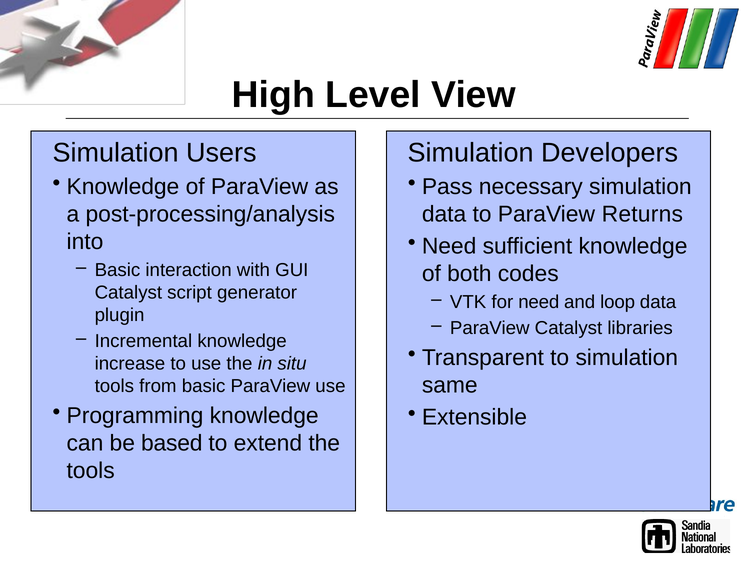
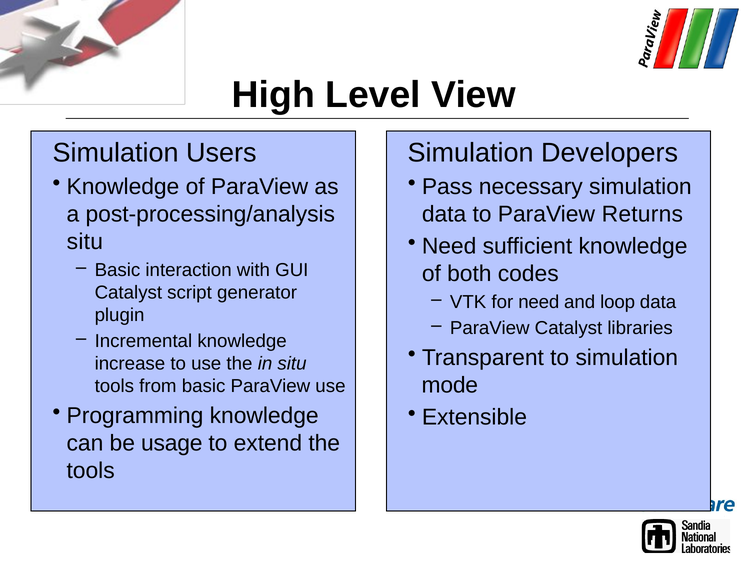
into: into -> situ (85, 242)
same: same -> mode (450, 385)
based: based -> usage (172, 443)
